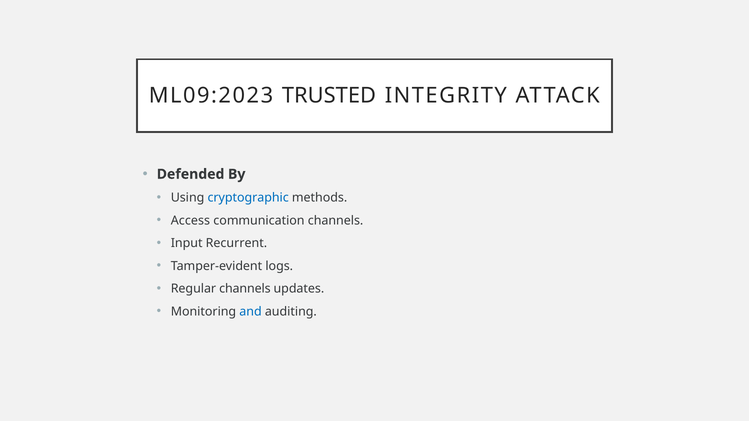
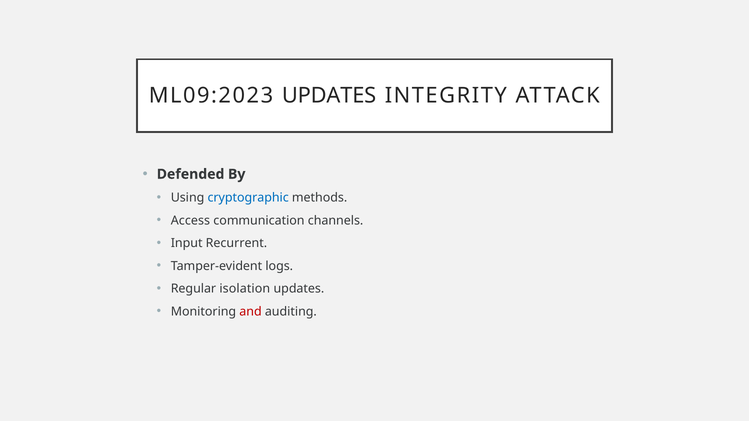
ML09:2023 TRUSTED: TRUSTED -> UPDATES (329, 96)
Regular channels: channels -> isolation (245, 289)
and colour: blue -> red (251, 312)
